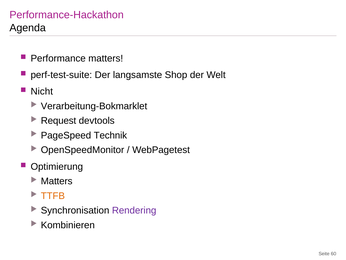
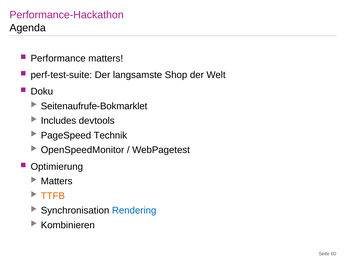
Nicht: Nicht -> Doku (42, 91)
Verarbeitung-Bokmarklet: Verarbeitung-Bokmarklet -> Seitenaufrufe-Bokmarklet (94, 106)
Request: Request -> Includes (59, 121)
Rendering colour: purple -> blue (134, 210)
